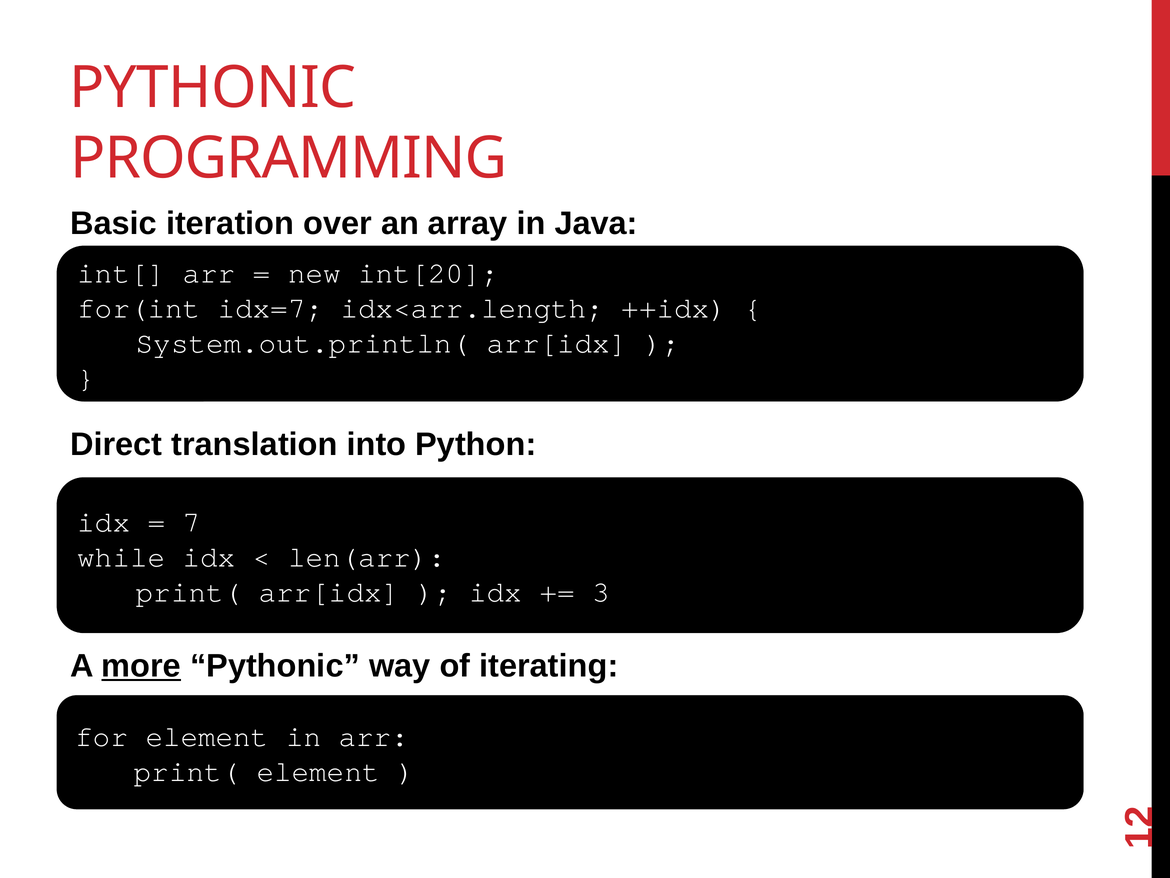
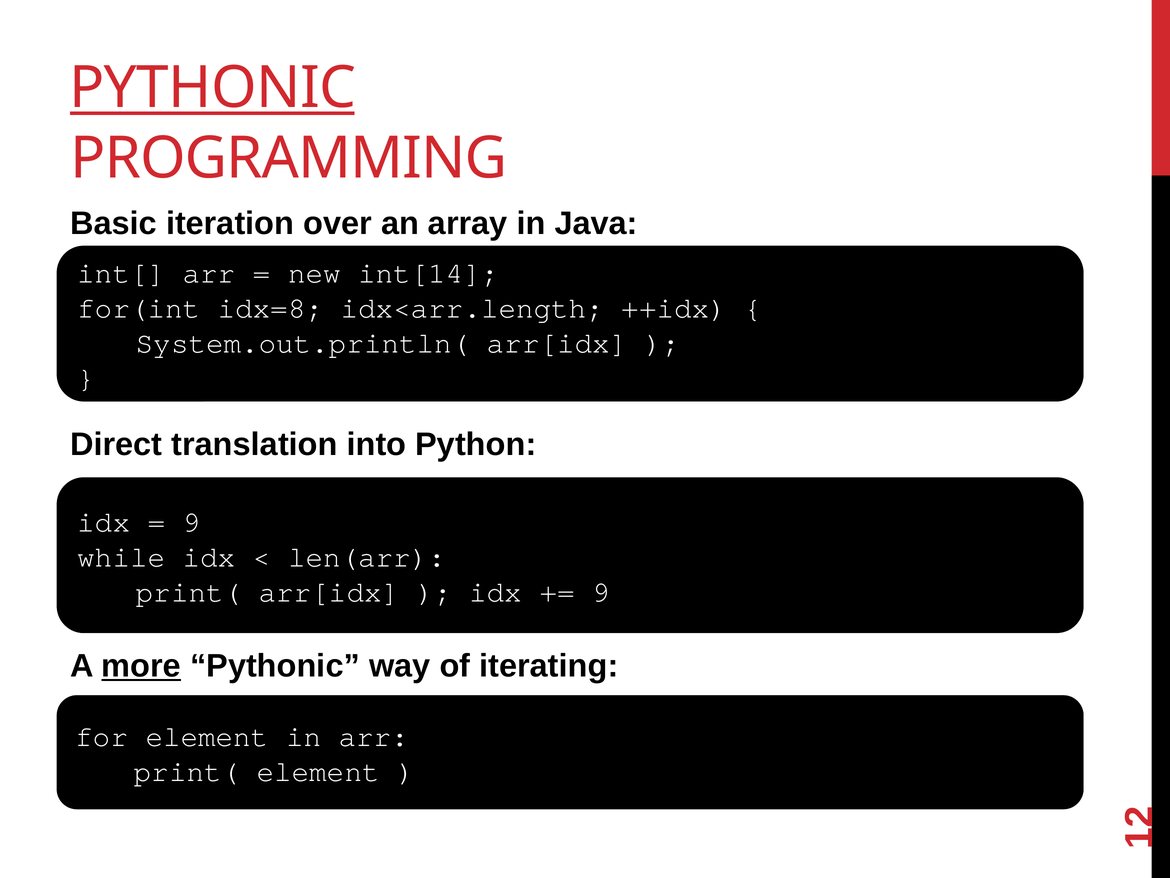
PYTHONIC underline: none -> present (213, 88)
int[20: int[20 -> int[14 (428, 273)
idx=7: idx=7 -> idx=8 (270, 308)
7: 7 -> 9 (192, 522)
3: 3 -> 9 (601, 592)
